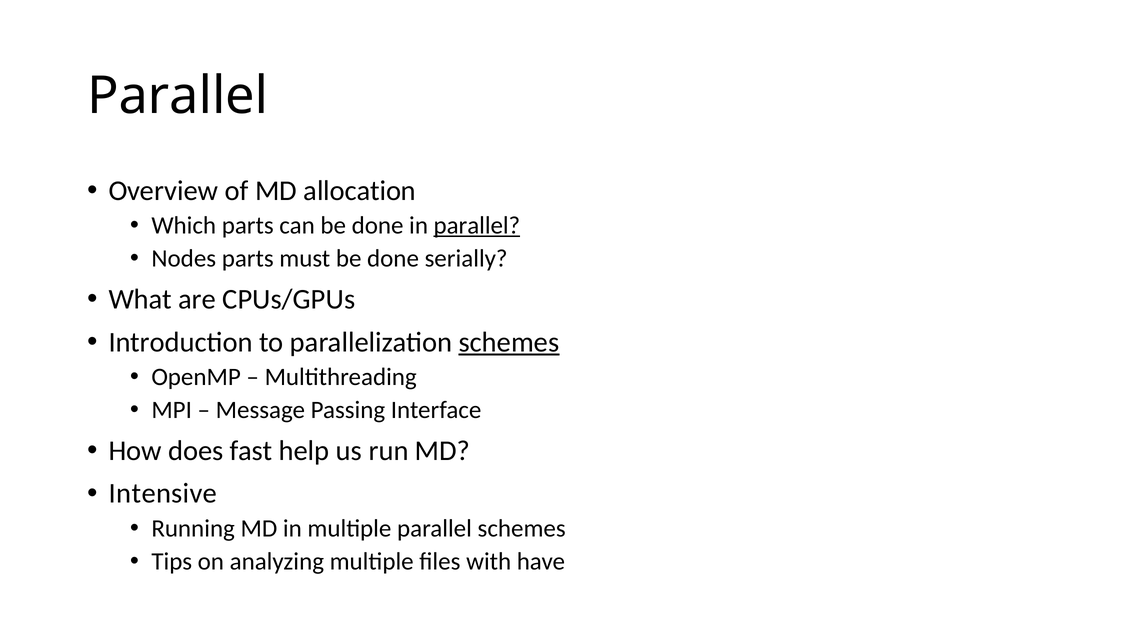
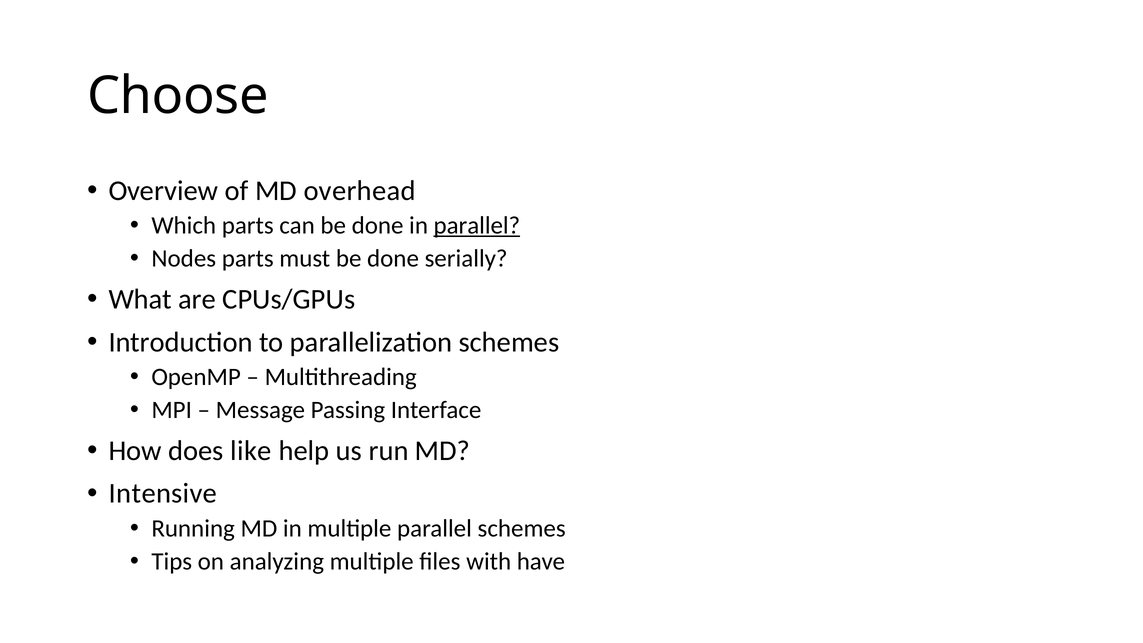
Parallel: Parallel -> Choose (178, 96)
allocation: allocation -> overhead (360, 191)
schemes underline: present -> none (509, 342)
fast: fast -> like (251, 451)
